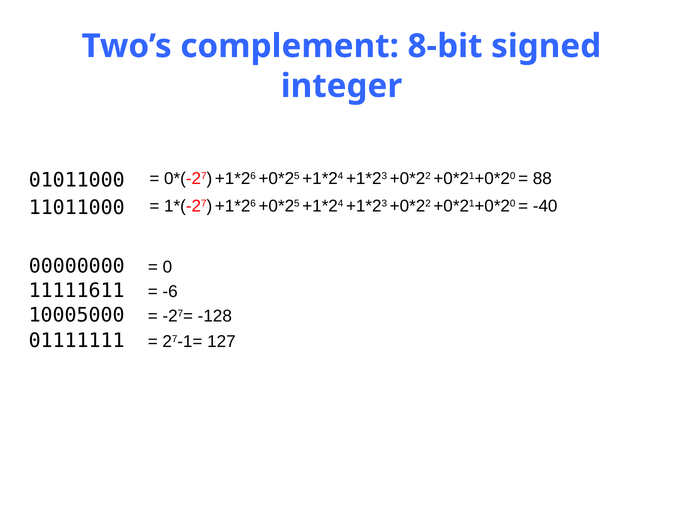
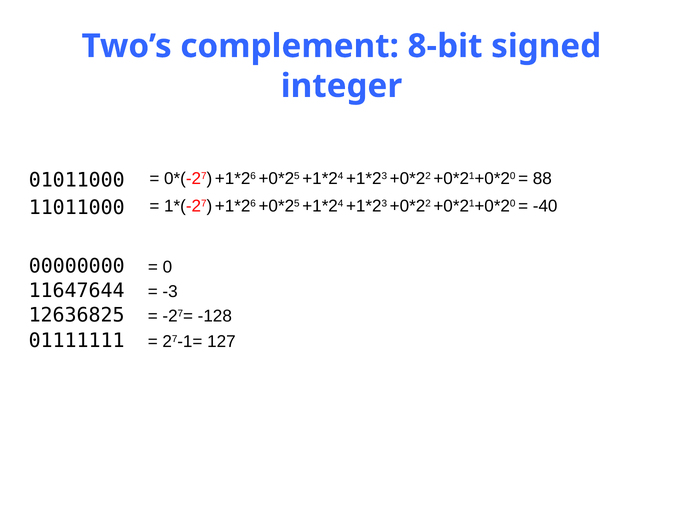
11111611: 11111611 -> 11647644 (77, 291)
-6: -6 -> -3 (170, 292)
10005000: 10005000 -> 12636825 (77, 316)
